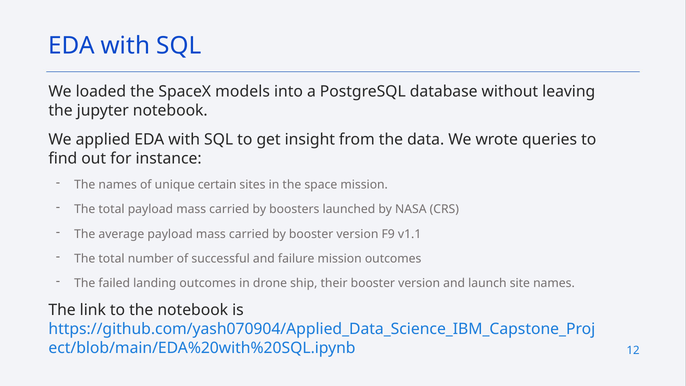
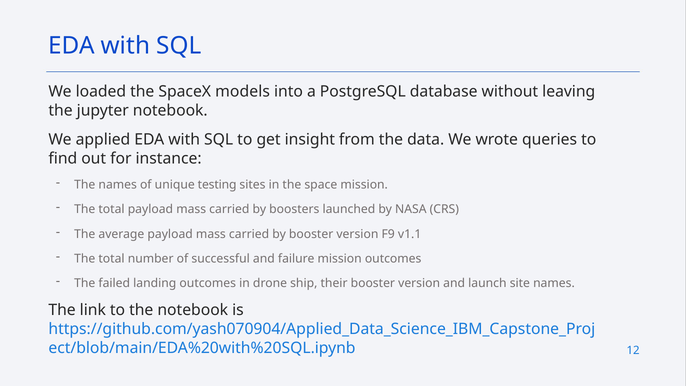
certain: certain -> testing (217, 185)
